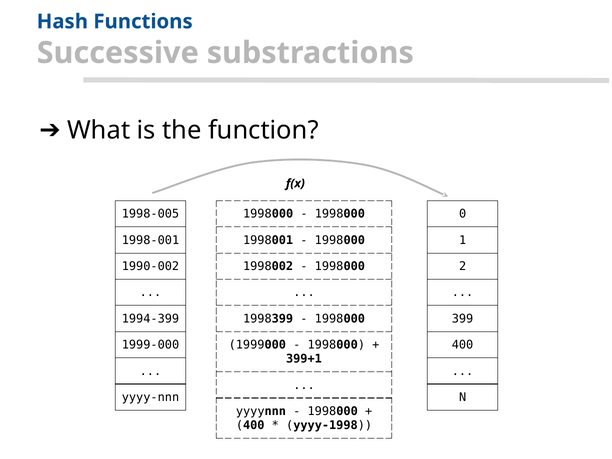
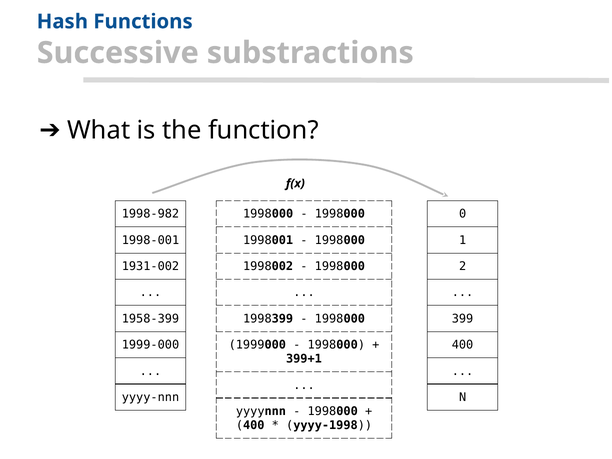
1998-005: 1998-005 -> 1998-982 (150, 214)
1990-002: 1990-002 -> 1931-002 (150, 266)
1994-399: 1994-399 -> 1958-399 (150, 319)
